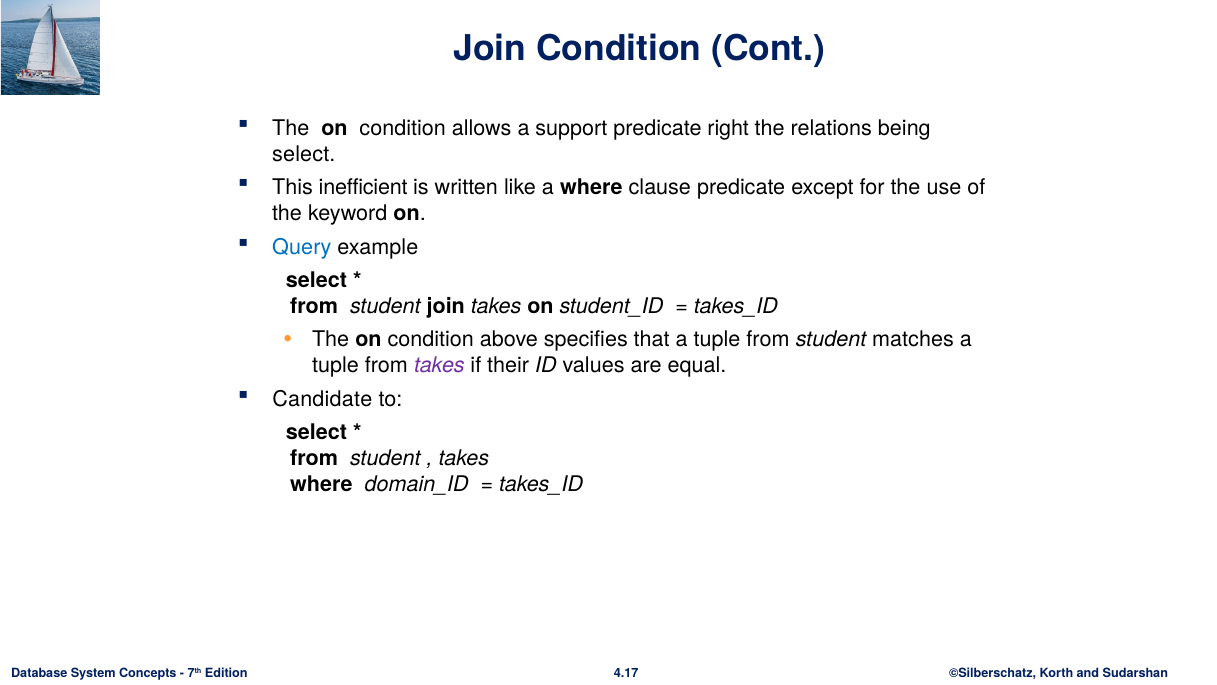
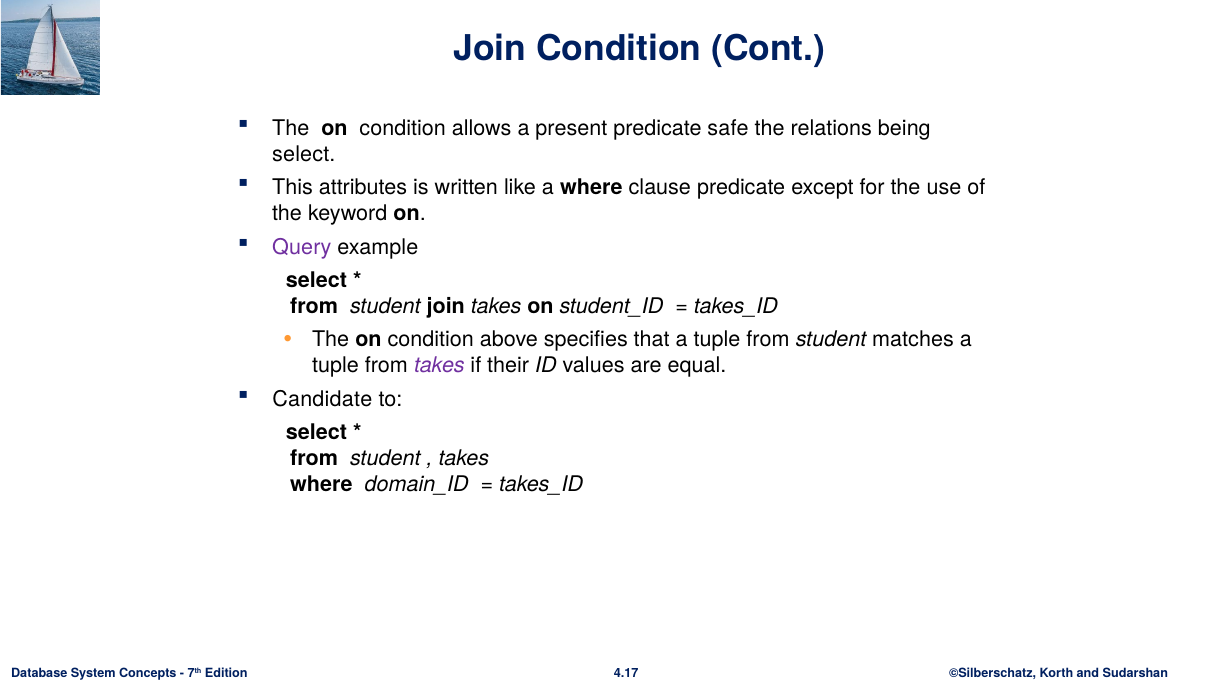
support: support -> present (571, 128)
right: right -> safe (728, 128)
inefficient: inefficient -> attributes (363, 187)
Query colour: blue -> purple (302, 247)
